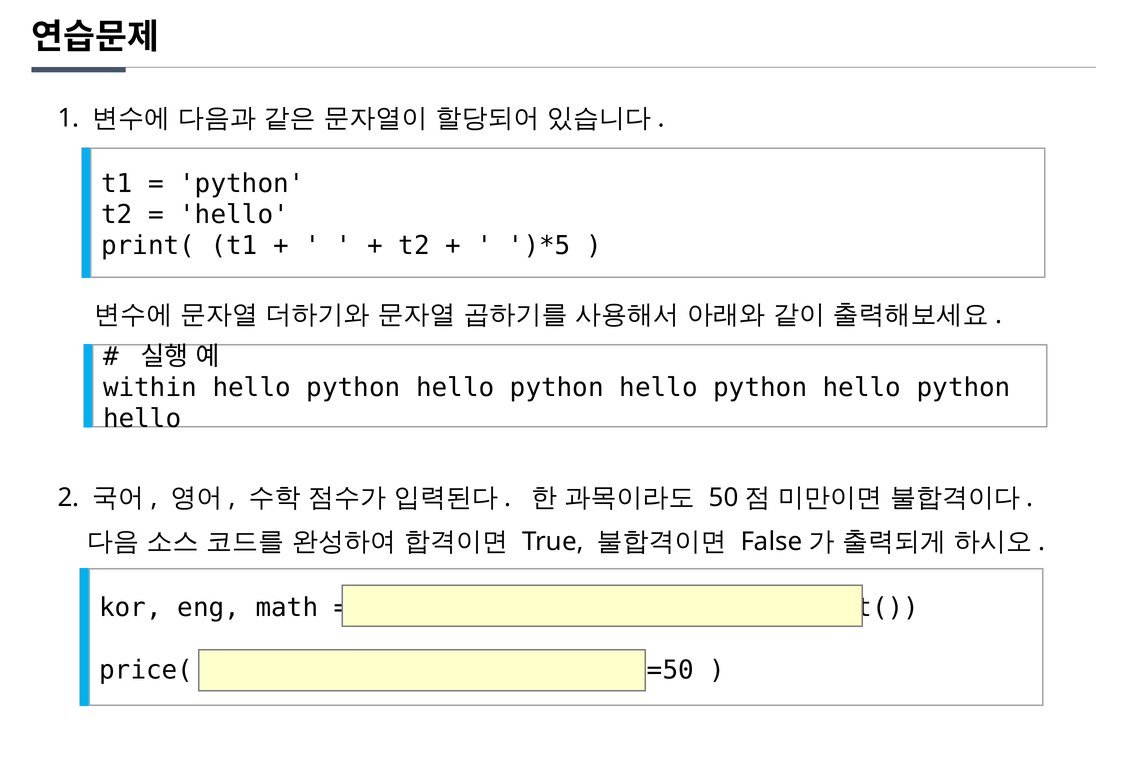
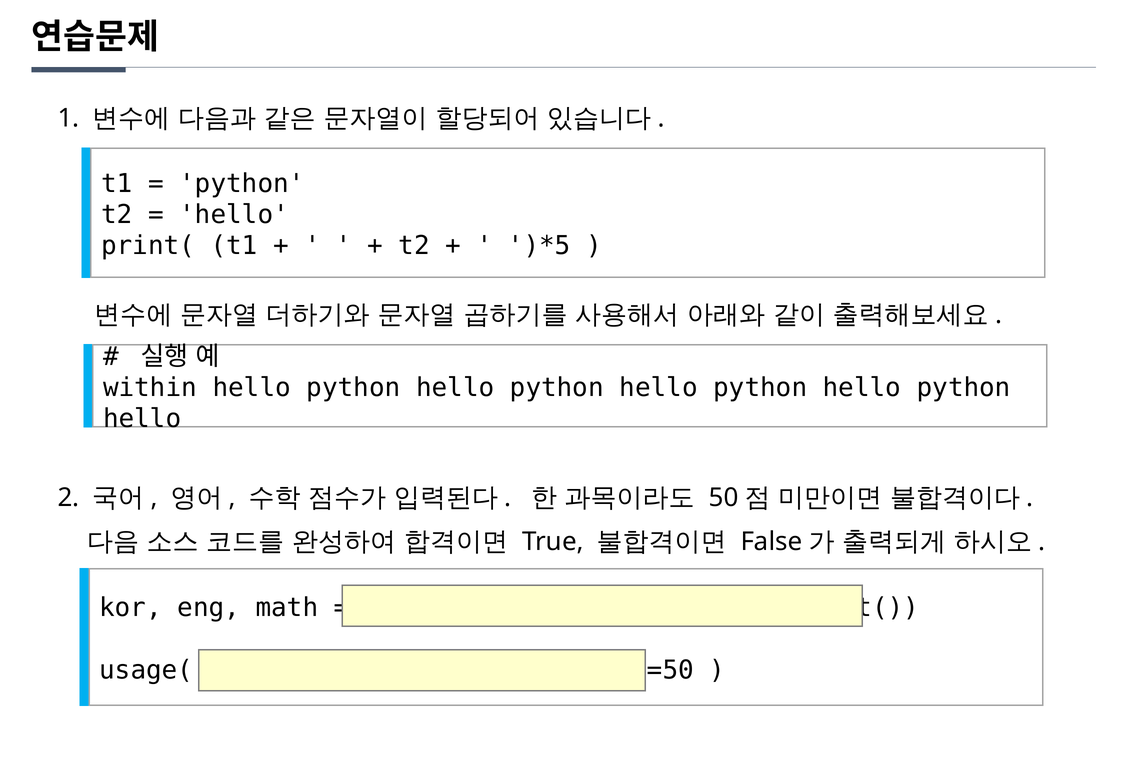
price(: price( -> usage( (146, 670)
